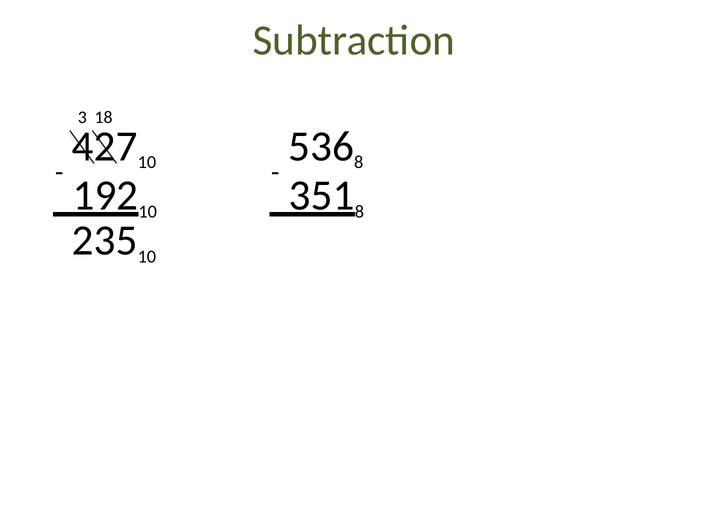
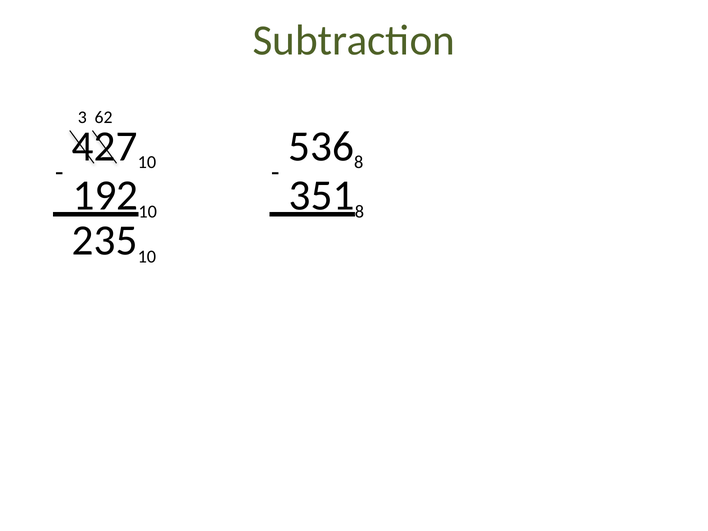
18: 18 -> 62 (104, 117)
